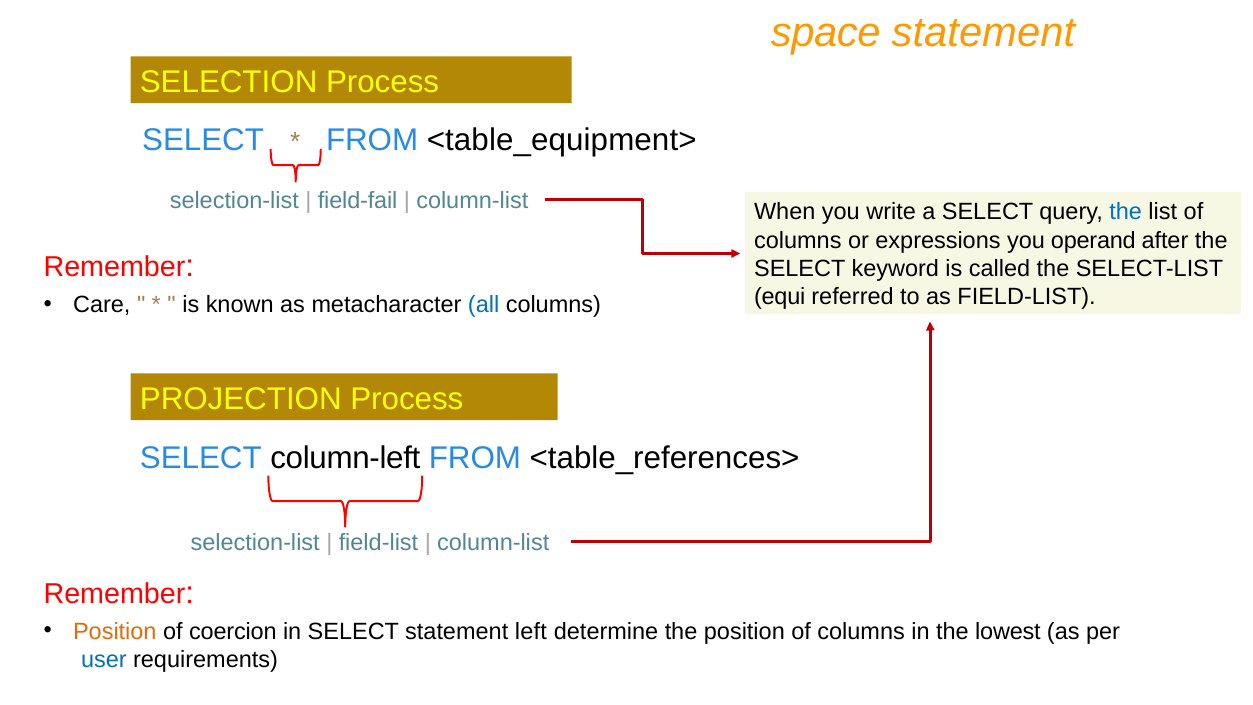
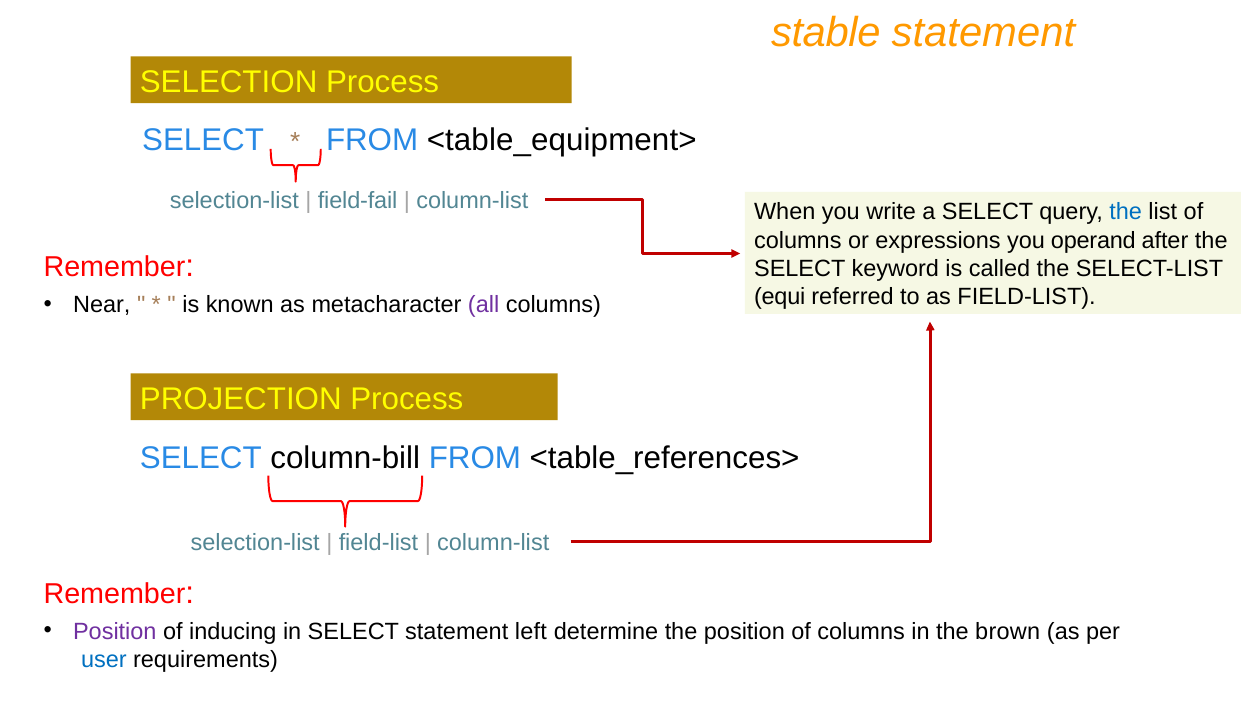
space: space -> stable (826, 33)
Care: Care -> Near (102, 305)
all colour: blue -> purple (484, 305)
column-left: column-left -> column-bill (345, 458)
Position colour: orange -> purple (115, 631)
coercion: coercion -> inducing (233, 631)
lowest: lowest -> brown (1008, 631)
